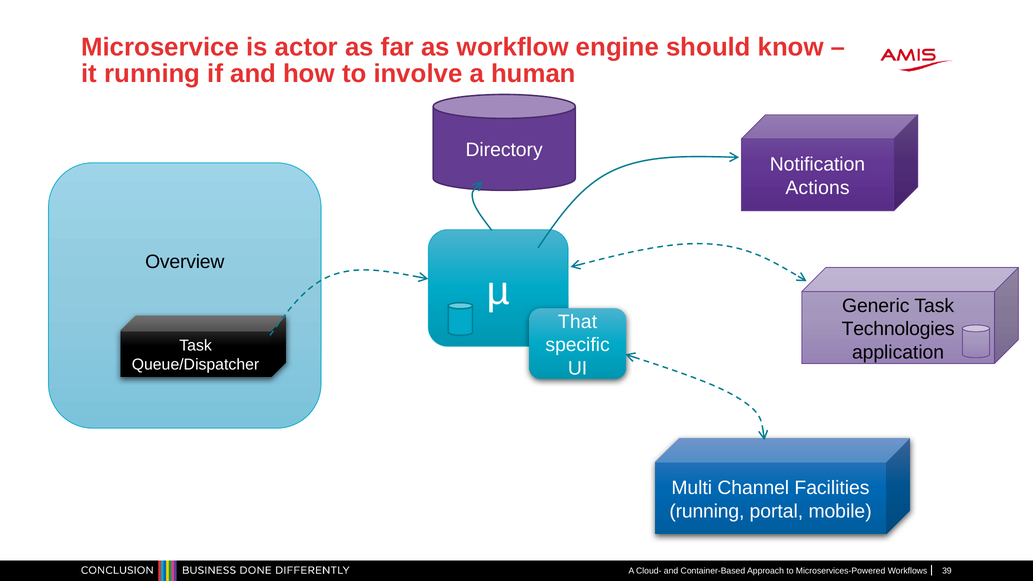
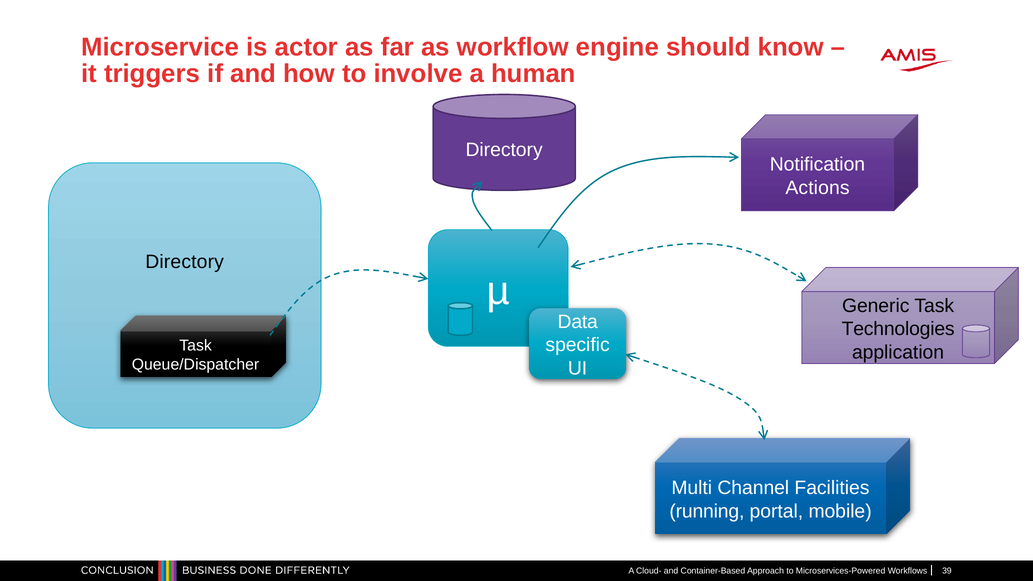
it running: running -> triggers (152, 74)
Overview: Overview -> Directory (185, 262)
That: That -> Data (578, 322)
